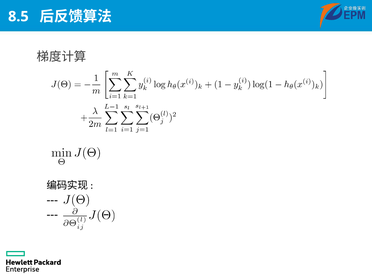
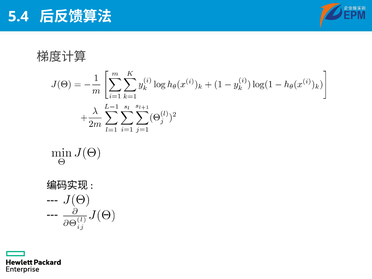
8.5: 8.5 -> 5.4 (18, 17)
